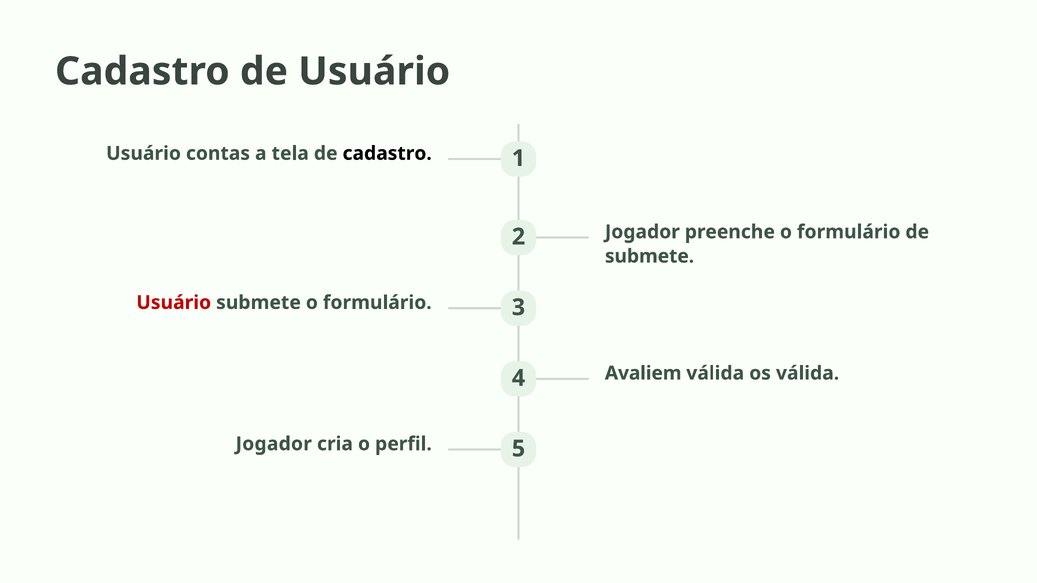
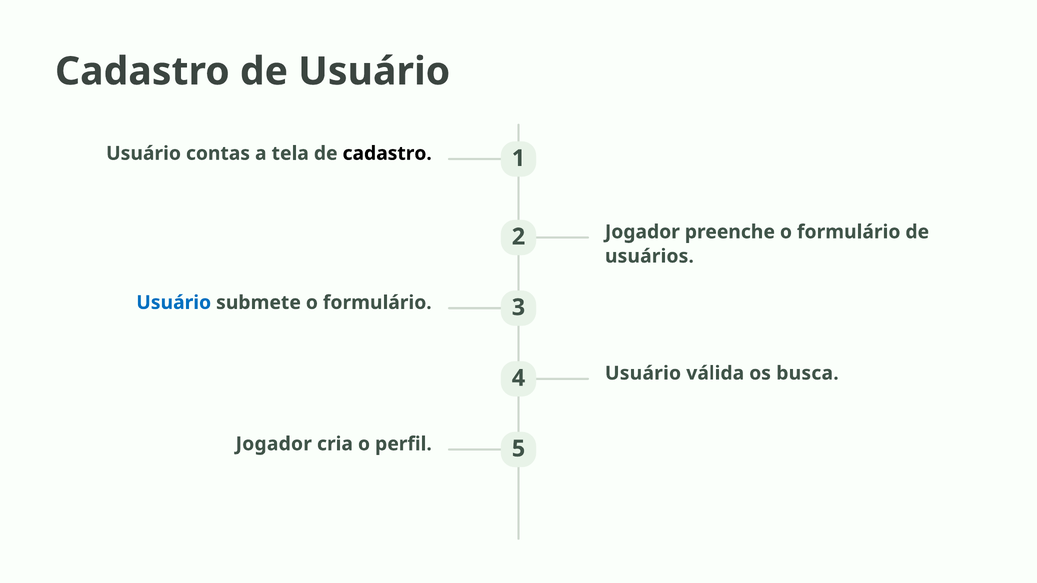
submete: submete -> usuários (649, 256)
Usuário colour: red -> blue (174, 303)
4 Avaliem: Avaliem -> Usuário (643, 373)
os válida: válida -> busca (807, 373)
